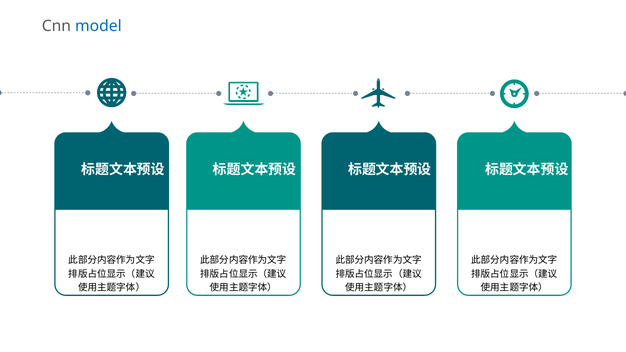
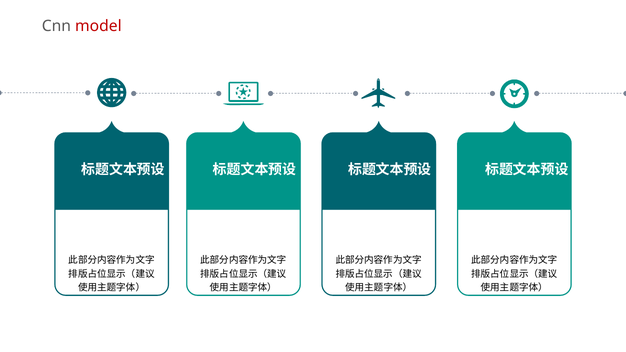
model colour: blue -> red (98, 26)
